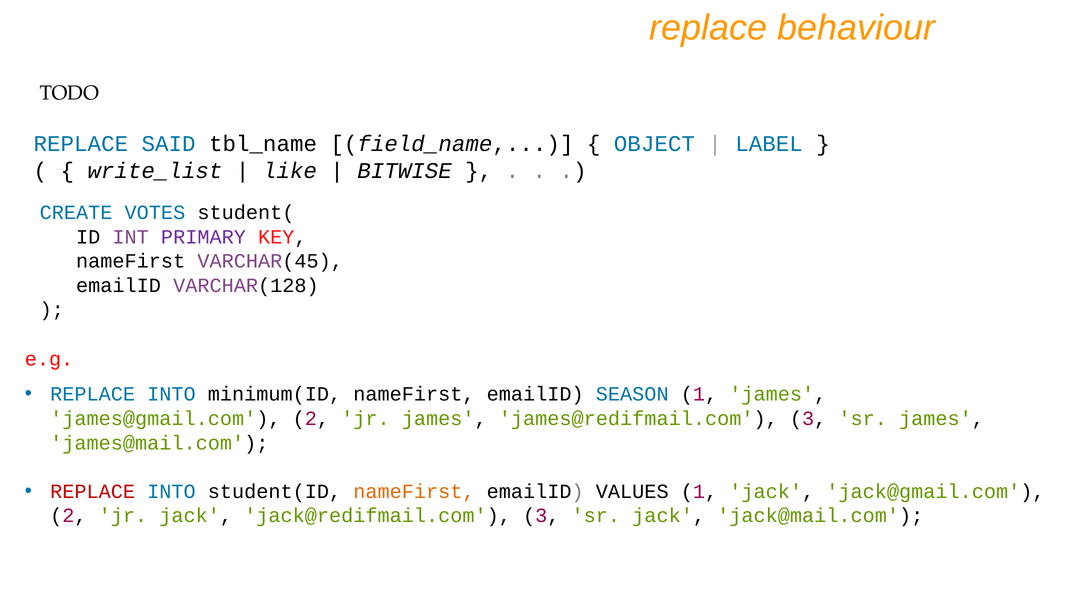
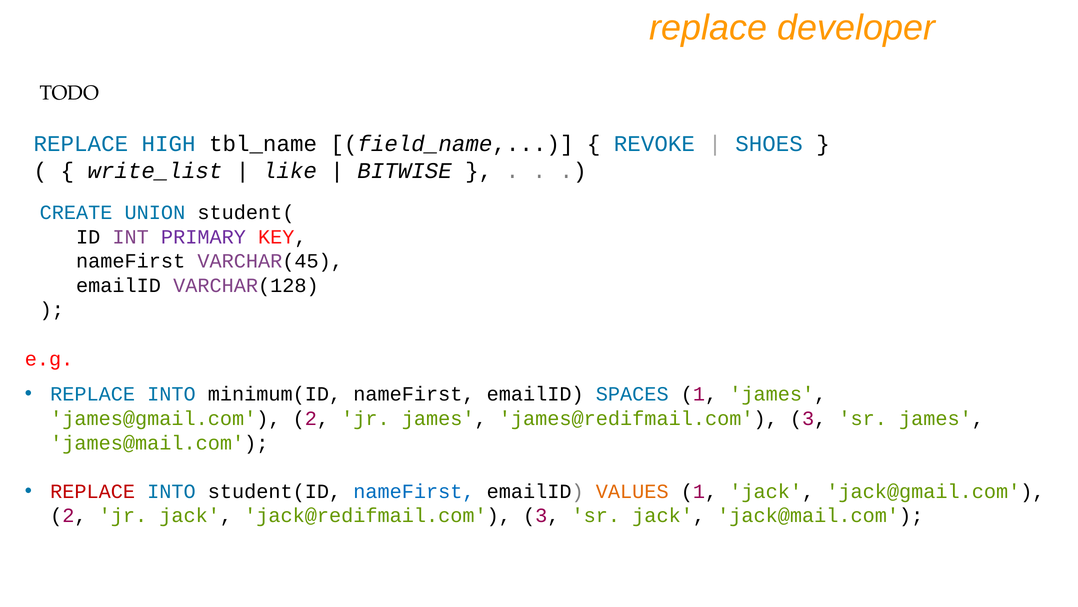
behaviour: behaviour -> developer (856, 28)
SAID: SAID -> HIGH (169, 144)
OBJECT: OBJECT -> REVOKE (654, 144)
LABEL: LABEL -> SHOES (769, 144)
VOTES: VOTES -> UNION (155, 212)
SEASON: SEASON -> SPACES (632, 394)
nameFirst colour: orange -> blue (414, 491)
VALUES colour: black -> orange (632, 491)
